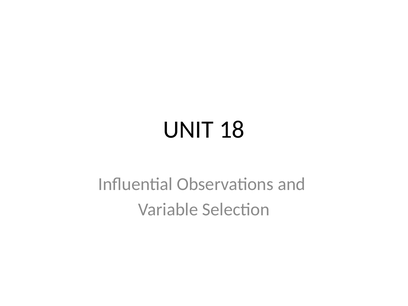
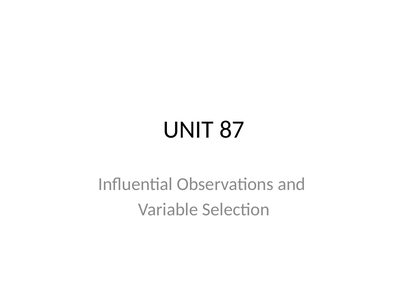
18: 18 -> 87 (232, 130)
